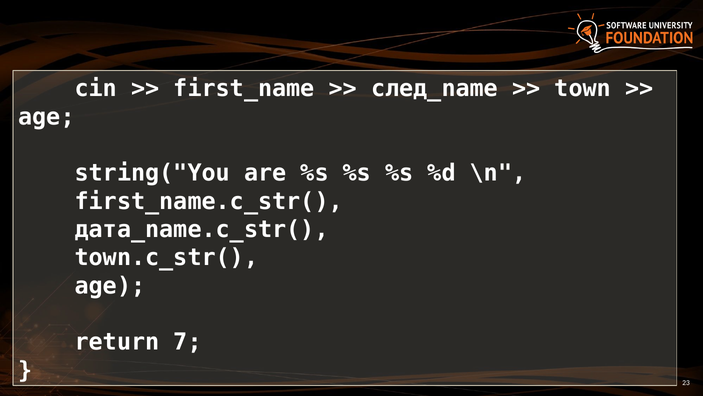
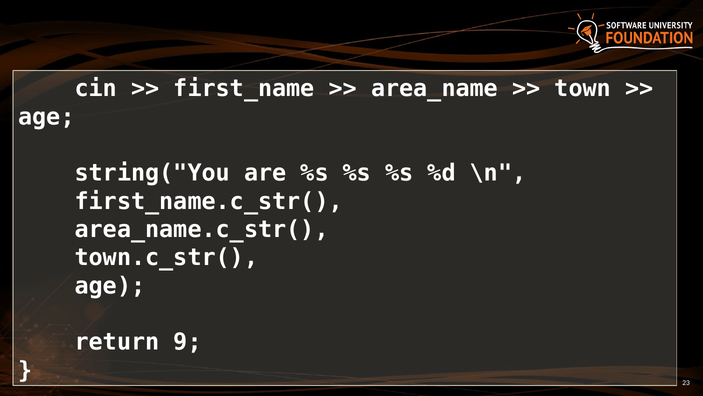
след_name: след_name -> area_name (435, 89)
дата_name.c_str(: дата_name.c_str( -> area_name.c_str( (202, 229)
7: 7 -> 9 (188, 342)
